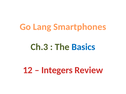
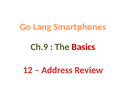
Ch.3: Ch.3 -> Ch.9 (39, 47)
Basics colour: blue -> red (83, 47)
Integers: Integers -> Address (57, 71)
